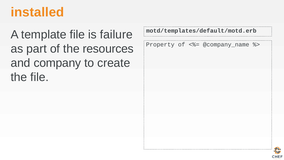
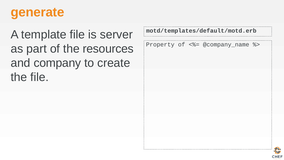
installed: installed -> generate (37, 12)
failure: failure -> server (116, 35)
